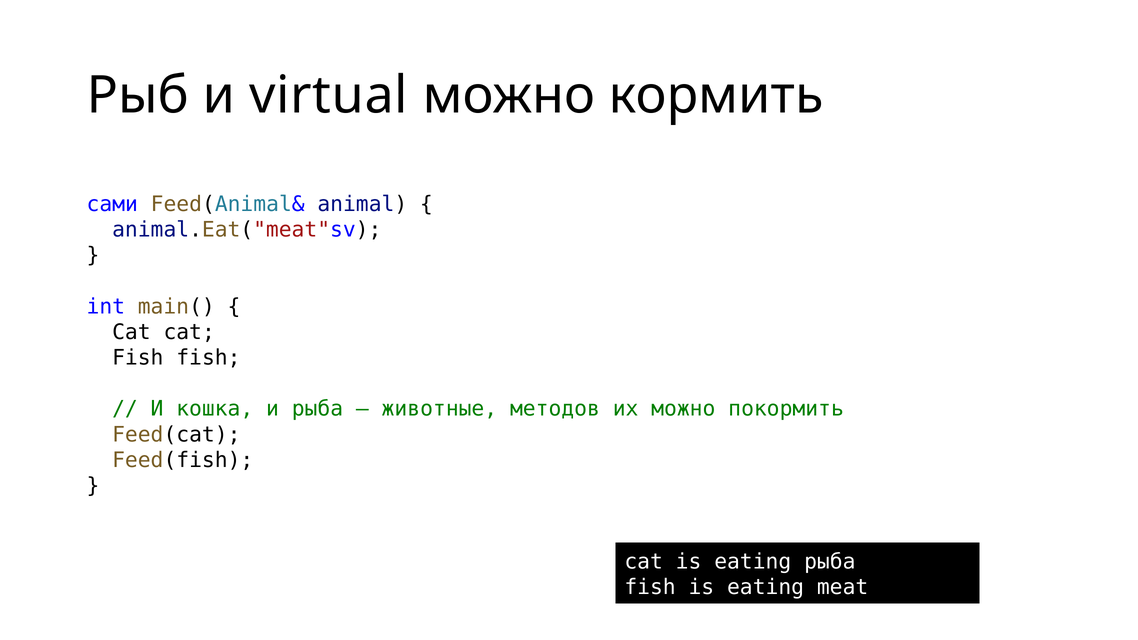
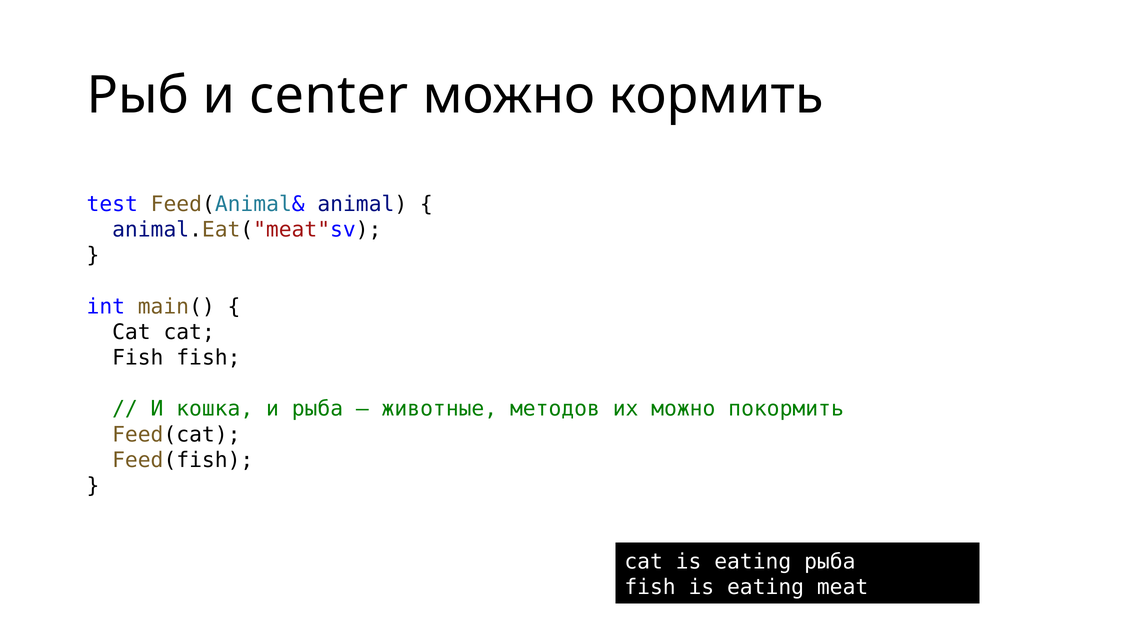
virtual: virtual -> center (329, 96)
сами: сами -> test (112, 204)
